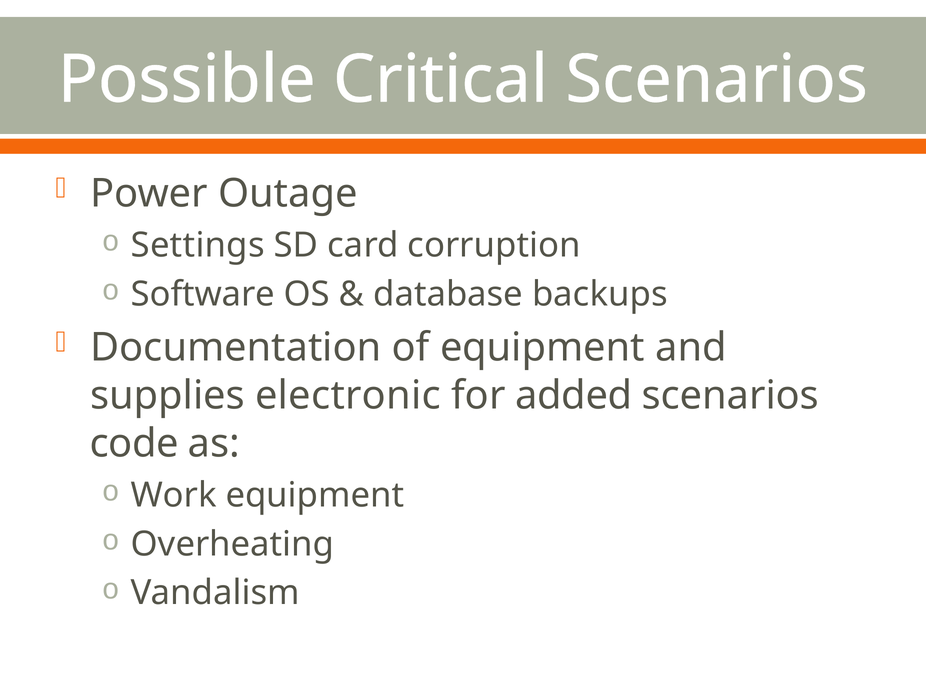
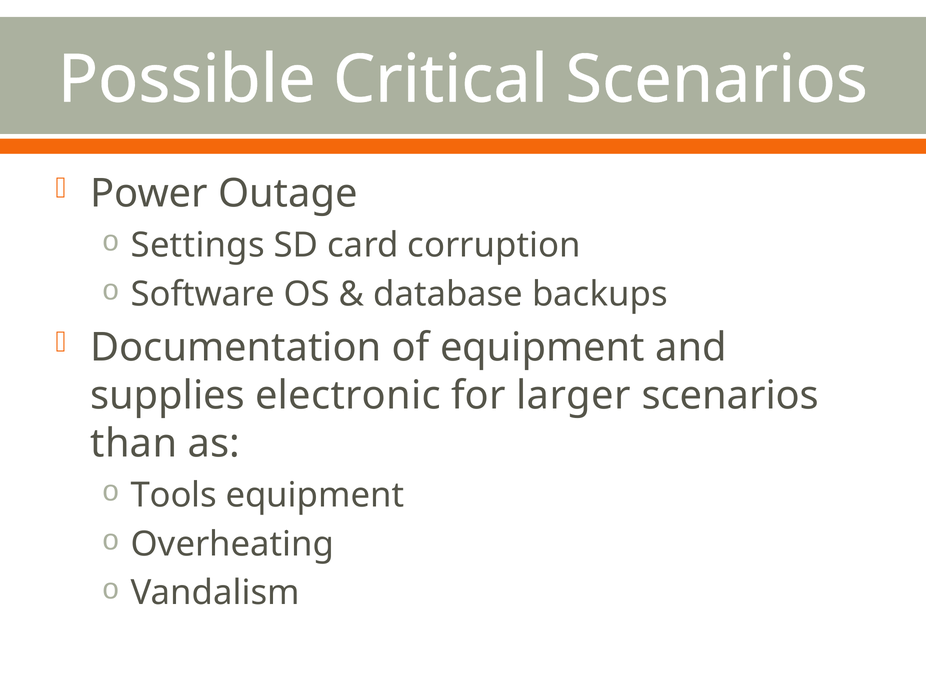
added: added -> larger (573, 395)
code: code -> than (134, 443)
Work: Work -> Tools (174, 495)
